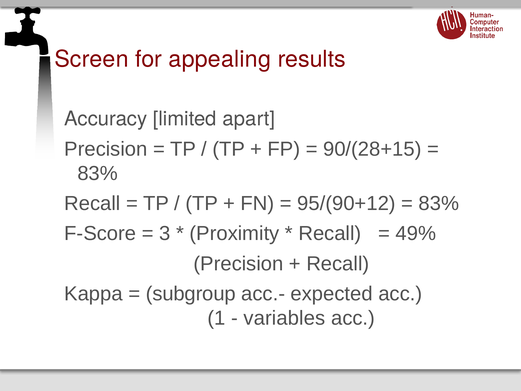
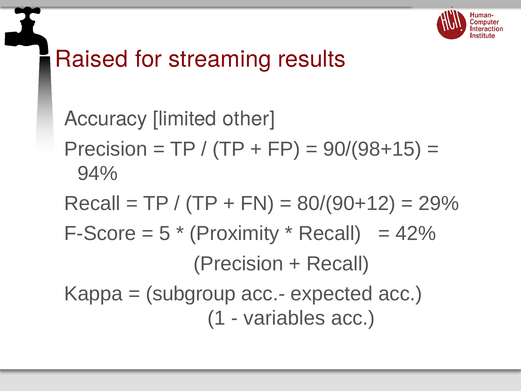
Screen: Screen -> Raised (91, 59)
appealing: appealing -> streaming (220, 59)
apart: apart -> other (249, 119)
90/(28+15: 90/(28+15 -> 90/(98+15 (372, 149)
83%: 83% -> 94% (98, 173)
95/(90+12: 95/(90+12 -> 80/(90+12 (346, 203)
83%: 83% -> 29% (439, 203)
3: 3 -> 5 (165, 233)
49%: 49% -> 42% (416, 233)
